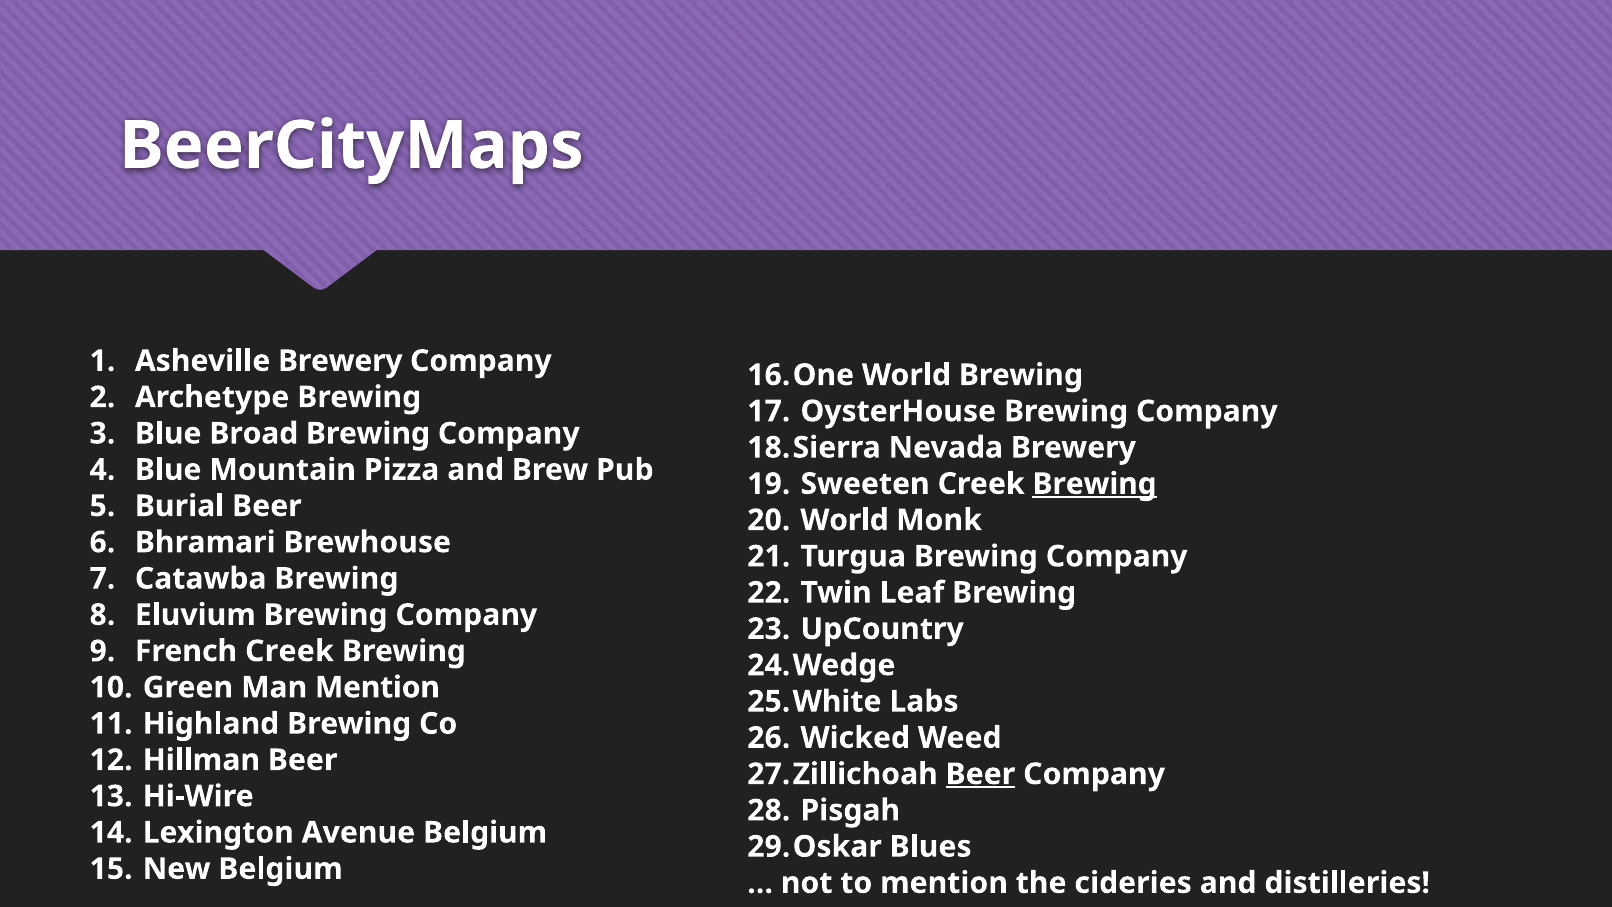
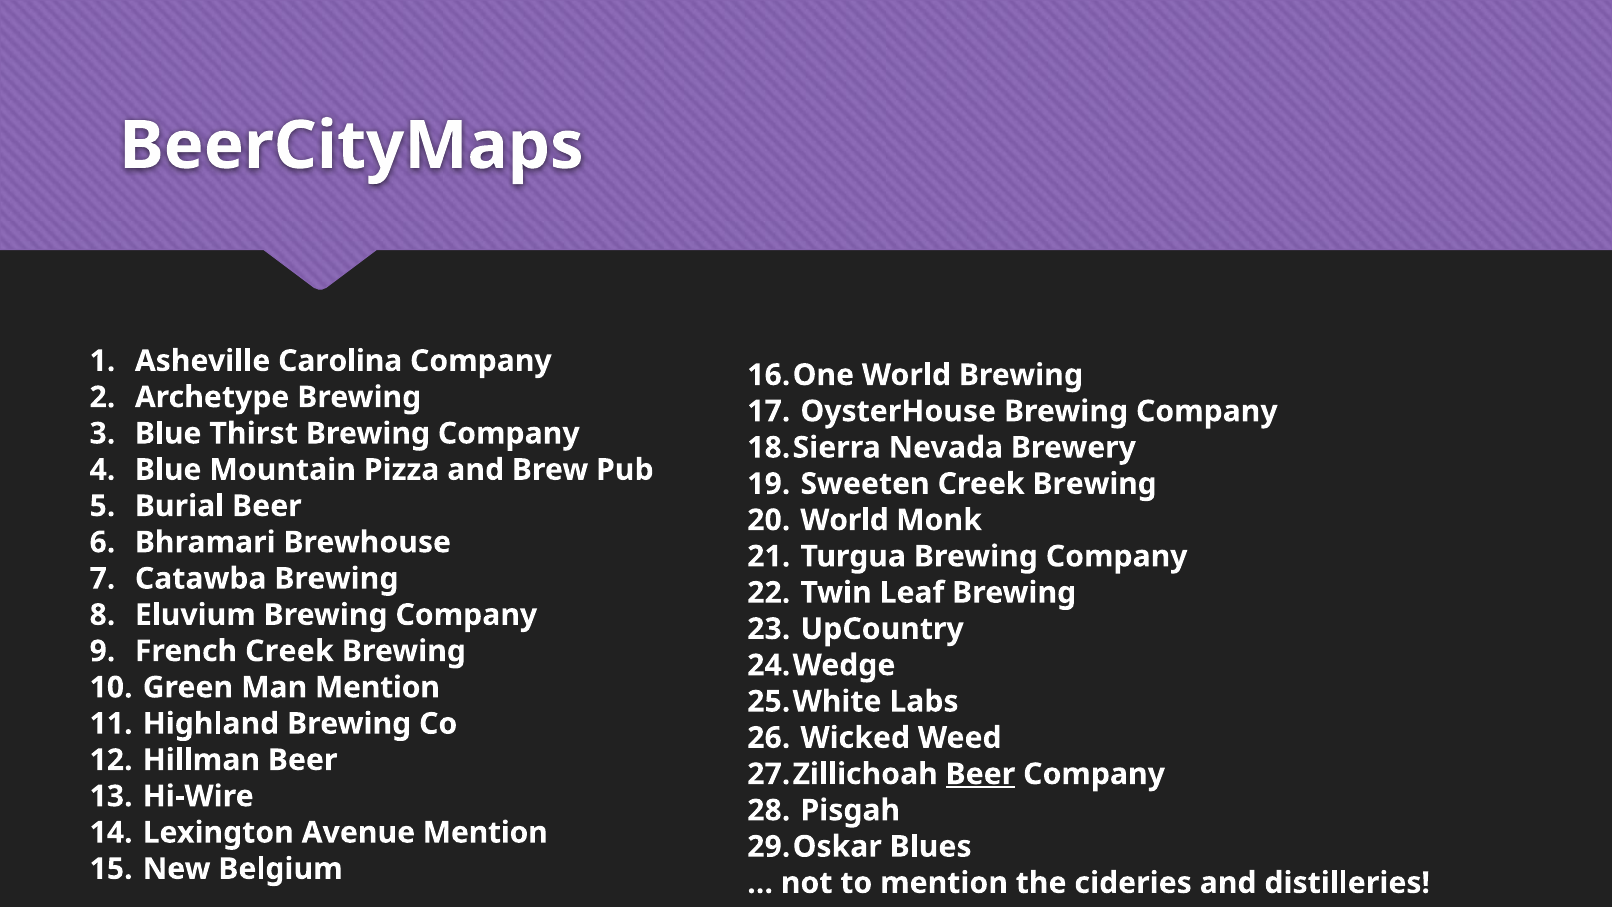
Asheville Brewery: Brewery -> Carolina (340, 361)
Broad: Broad -> Thirst (254, 433)
Brewing underline: present -> none (1095, 484)
Avenue Belgium: Belgium -> Mention (485, 832)
